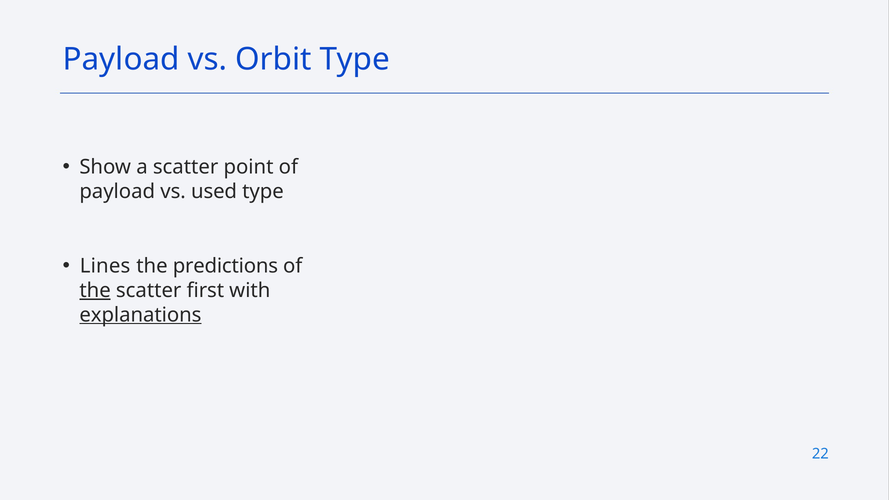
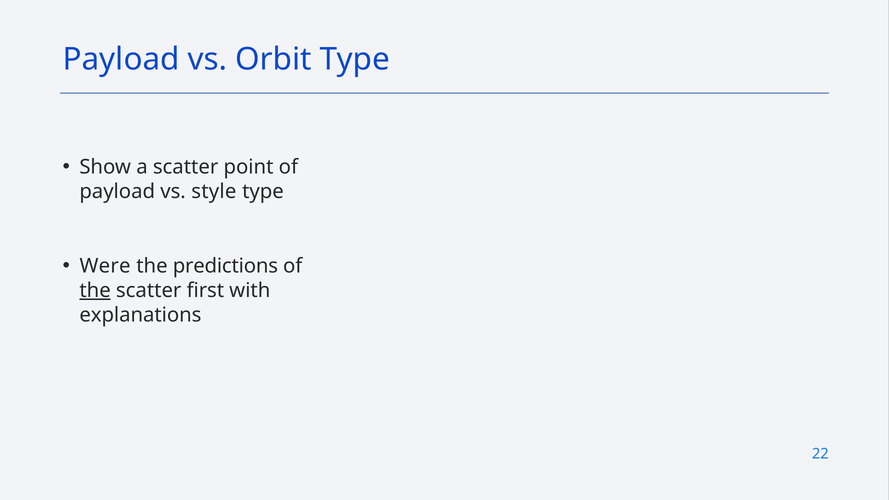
used: used -> style (214, 191)
Lines: Lines -> Were (105, 266)
explanations underline: present -> none (140, 315)
